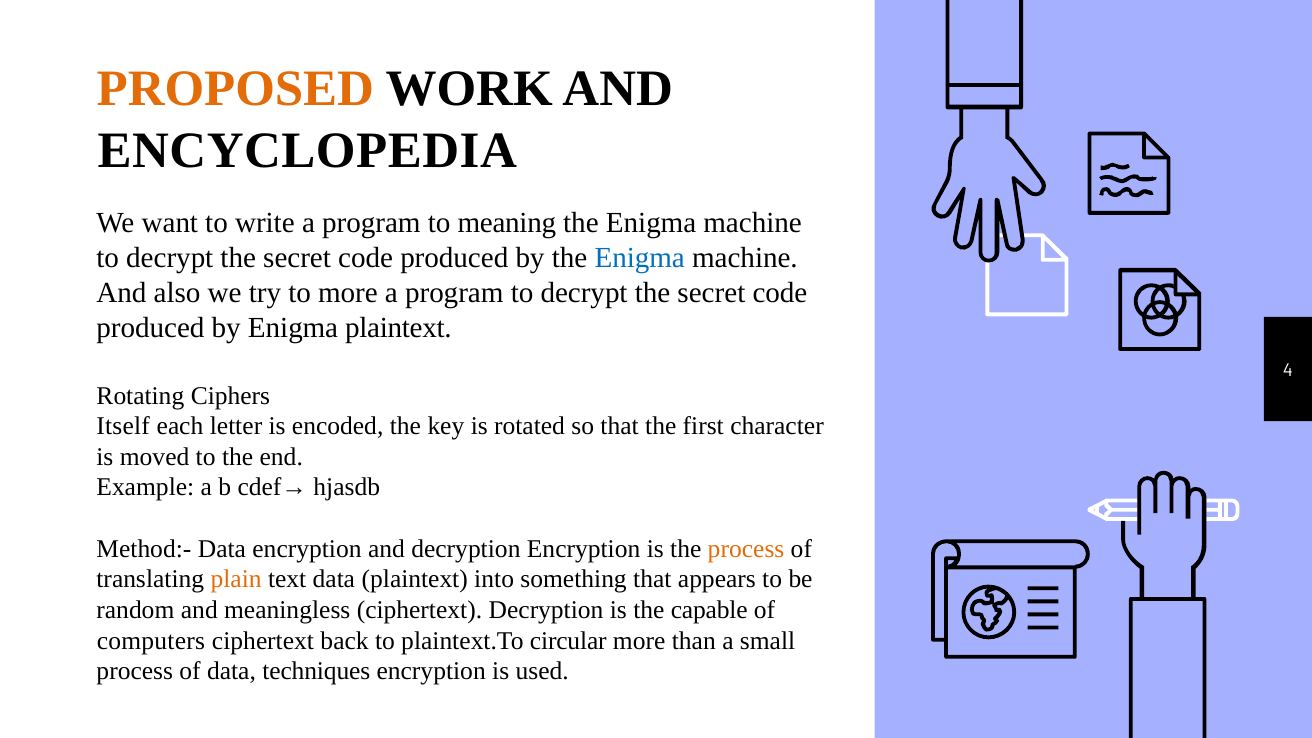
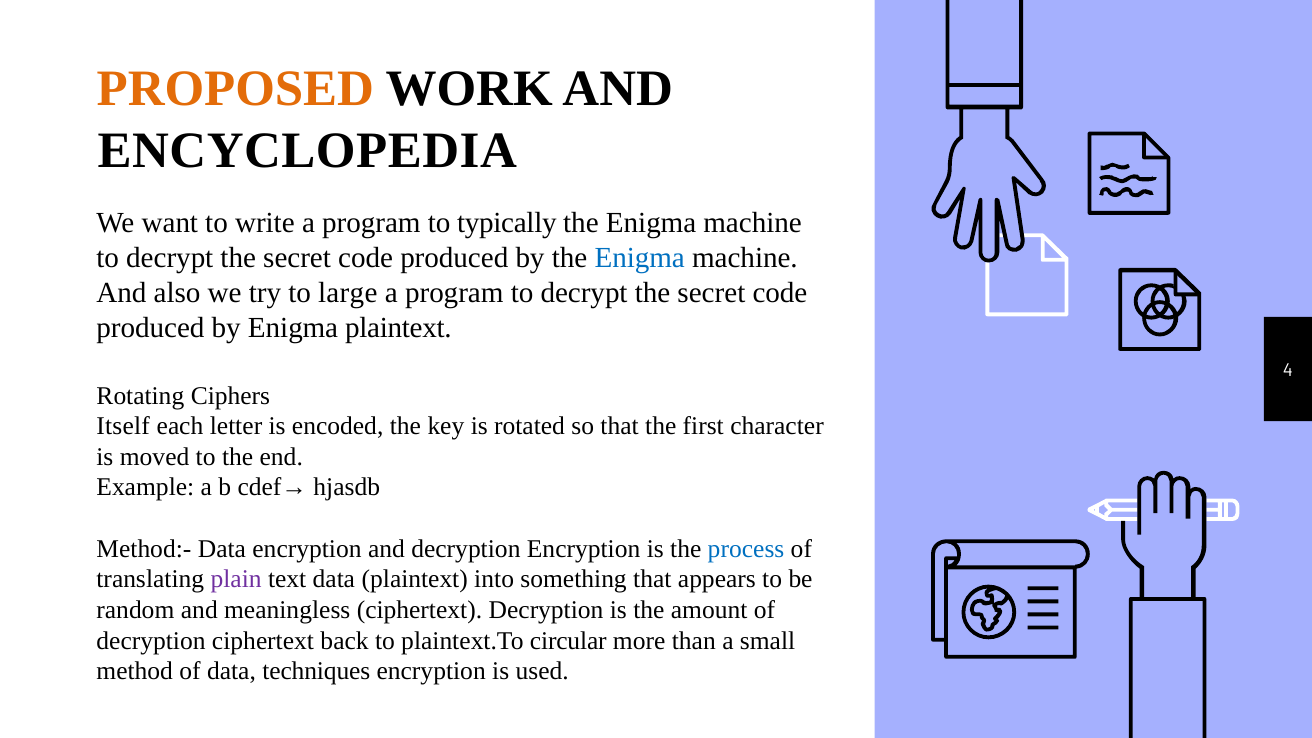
meaning: meaning -> typically (507, 223)
to more: more -> large (348, 293)
process colour: orange -> blue (746, 549)
plain colour: orange -> purple (236, 579)
capable: capable -> amount (709, 610)
computers: computers -> decryption (151, 641)
process: process -> method (135, 671)
